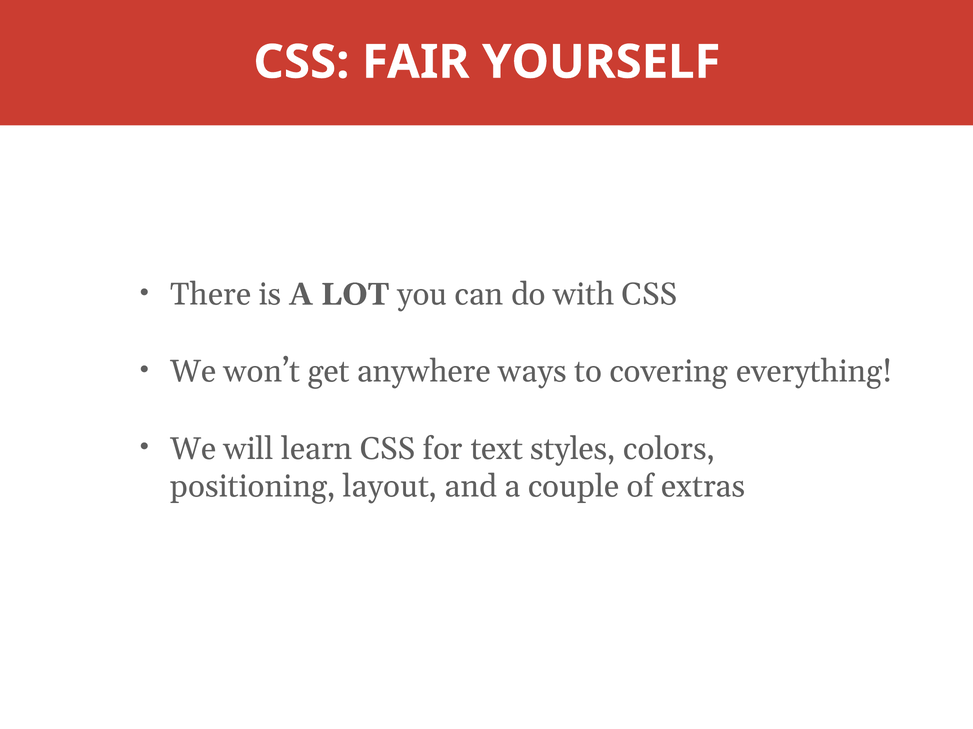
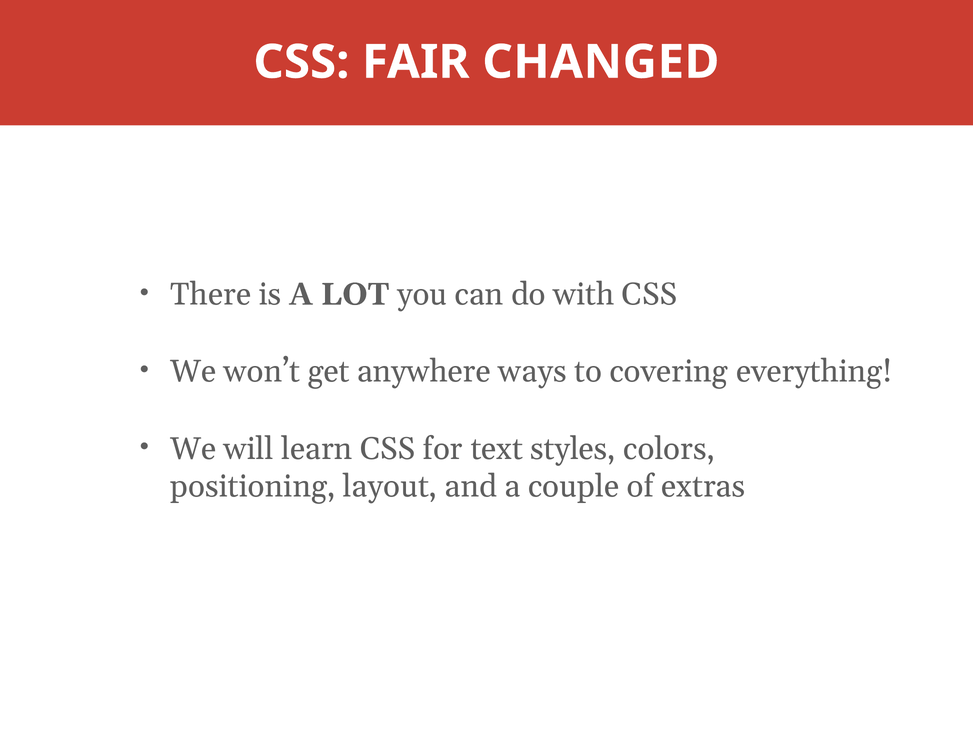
YOURSELF: YOURSELF -> CHANGED (601, 62)
